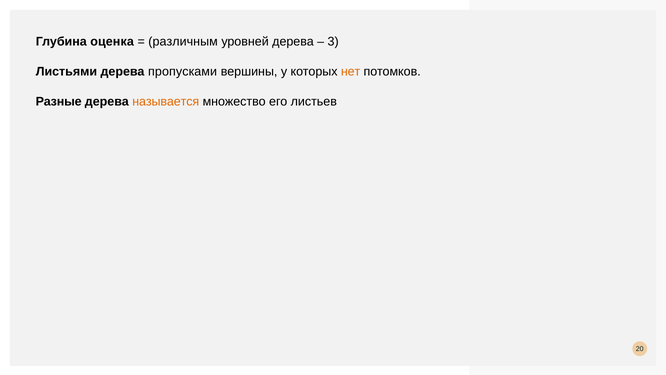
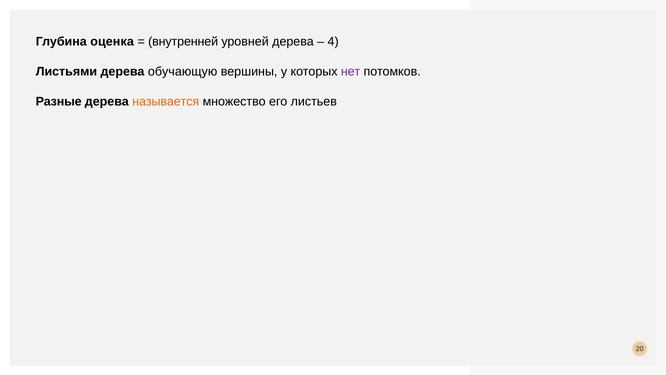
различным: различным -> внутренней (183, 42)
3: 3 -> 4 (333, 42)
пропусками: пропусками -> обучающую (183, 72)
нет colour: orange -> purple (351, 72)
